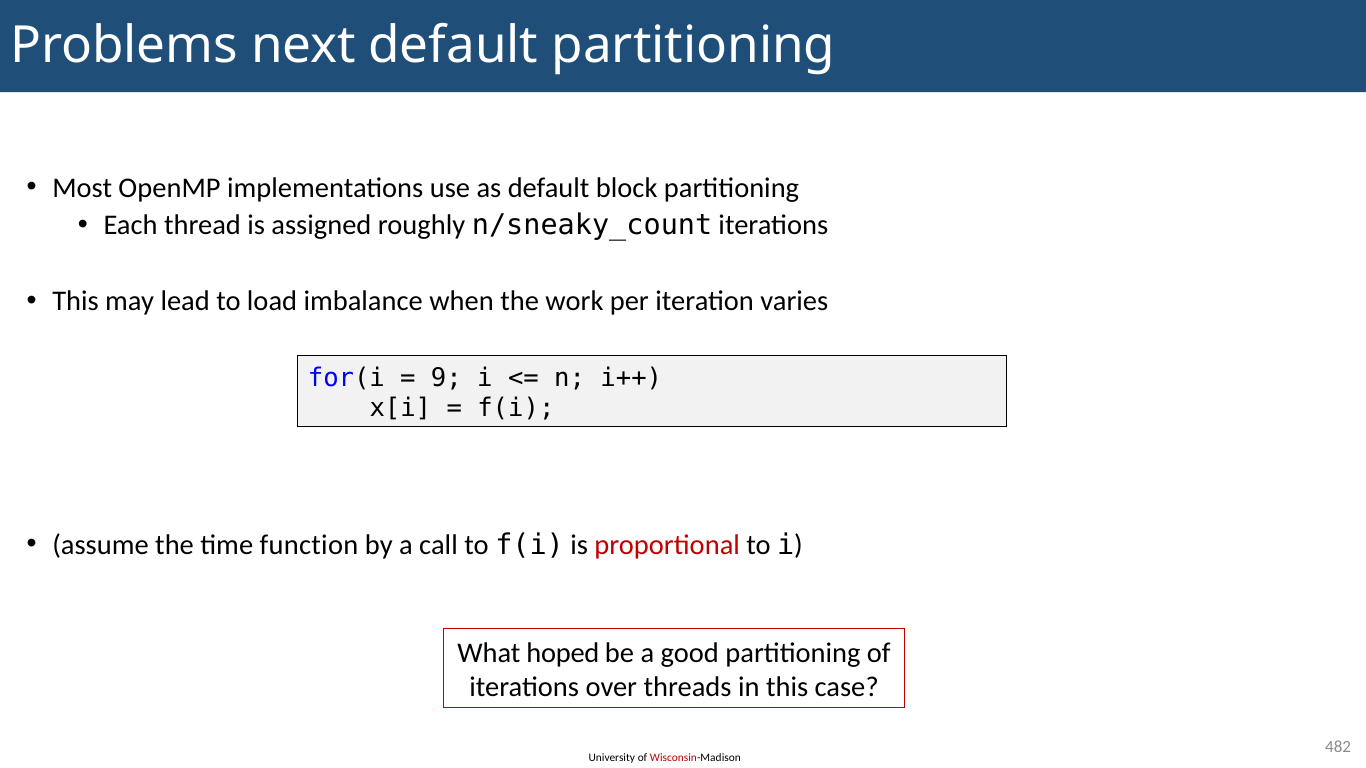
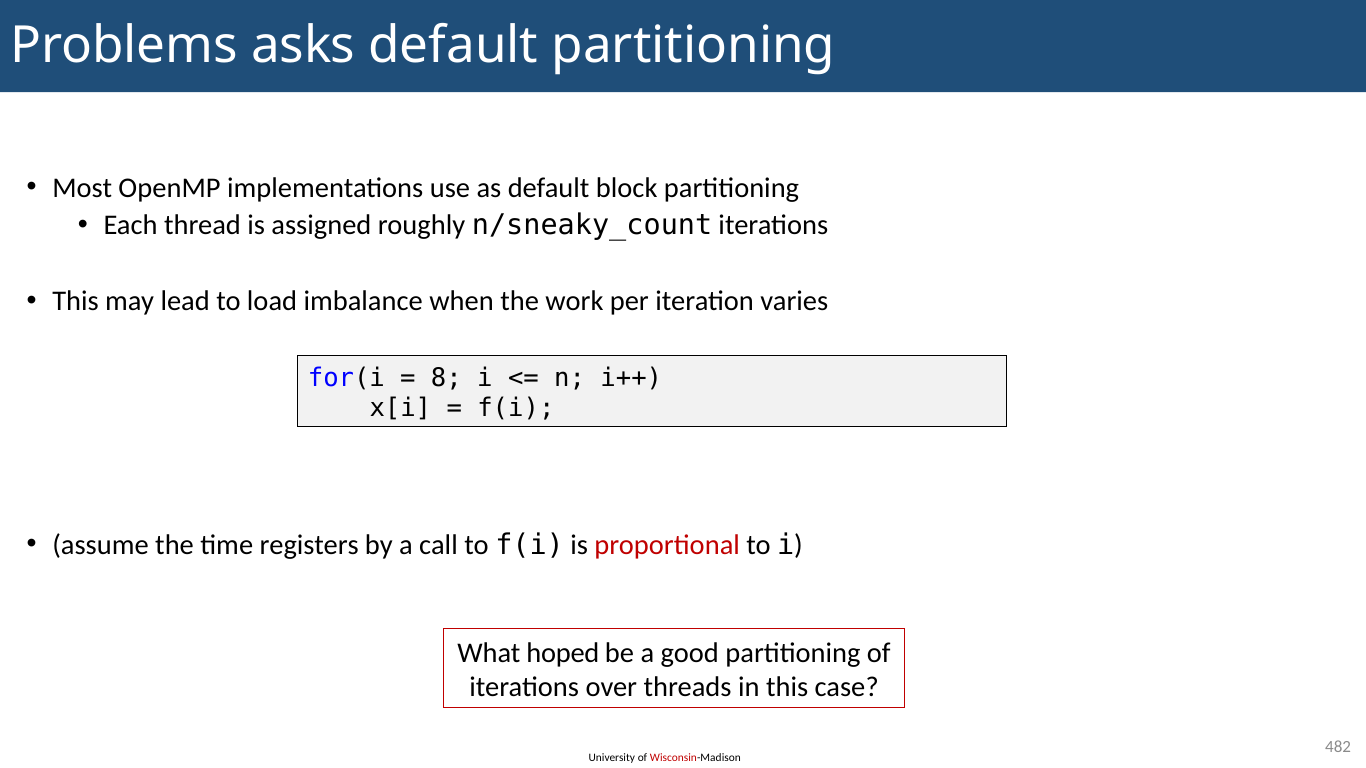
next: next -> asks (304, 46)
9: 9 -> 8 (446, 378)
function: function -> registers (309, 545)
